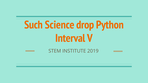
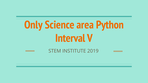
Such: Such -> Only (33, 25)
drop: drop -> area (85, 25)
